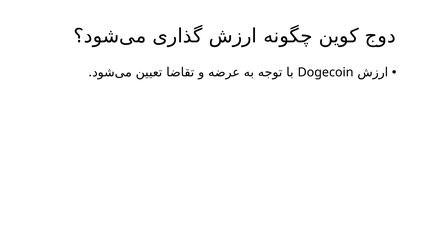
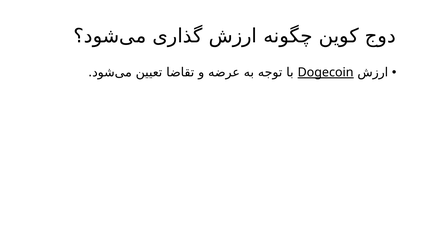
Dogecoin underline: none -> present (326, 73)
